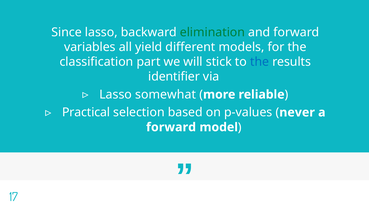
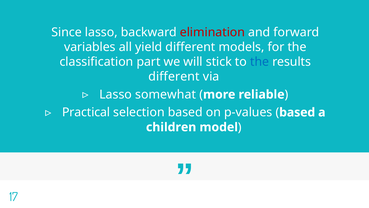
elimination colour: green -> red (212, 32)
identifier: identifier -> different (174, 76)
never: never -> based (297, 112)
forward: forward -> children (171, 127)
